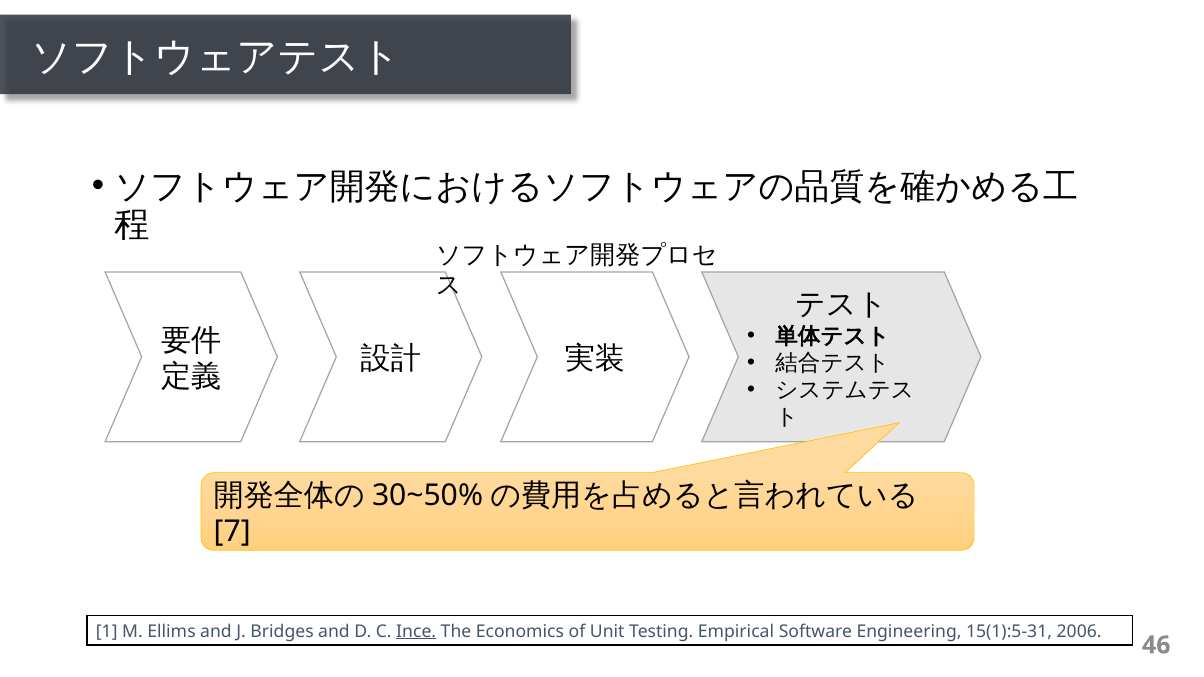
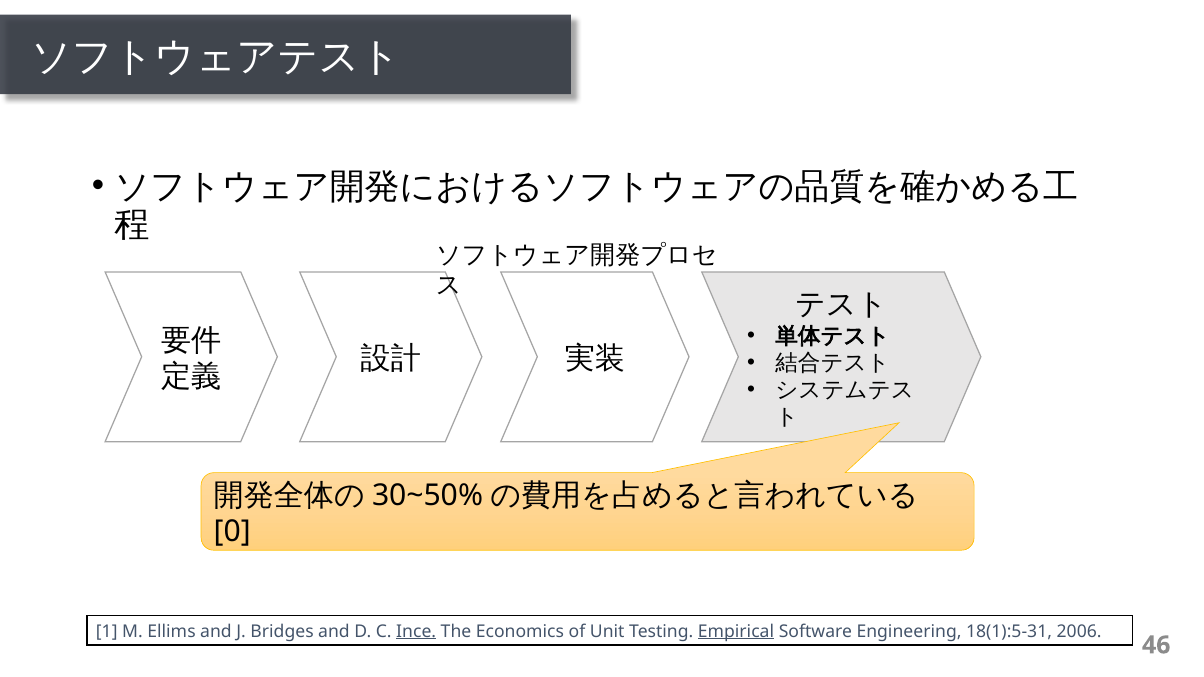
7: 7 -> 0 (232, 532)
Empirical underline: none -> present (736, 632)
15(1):5-31: 15(1):5-31 -> 18(1):5-31 (1009, 632)
